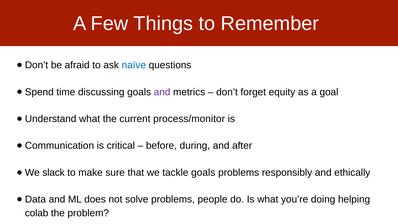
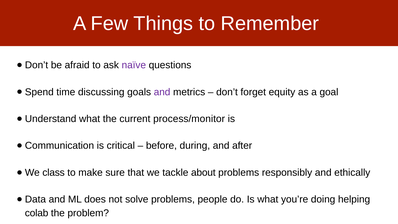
naïve colour: blue -> purple (134, 65)
slack: slack -> class (54, 172)
tackle goals: goals -> about (203, 172)
